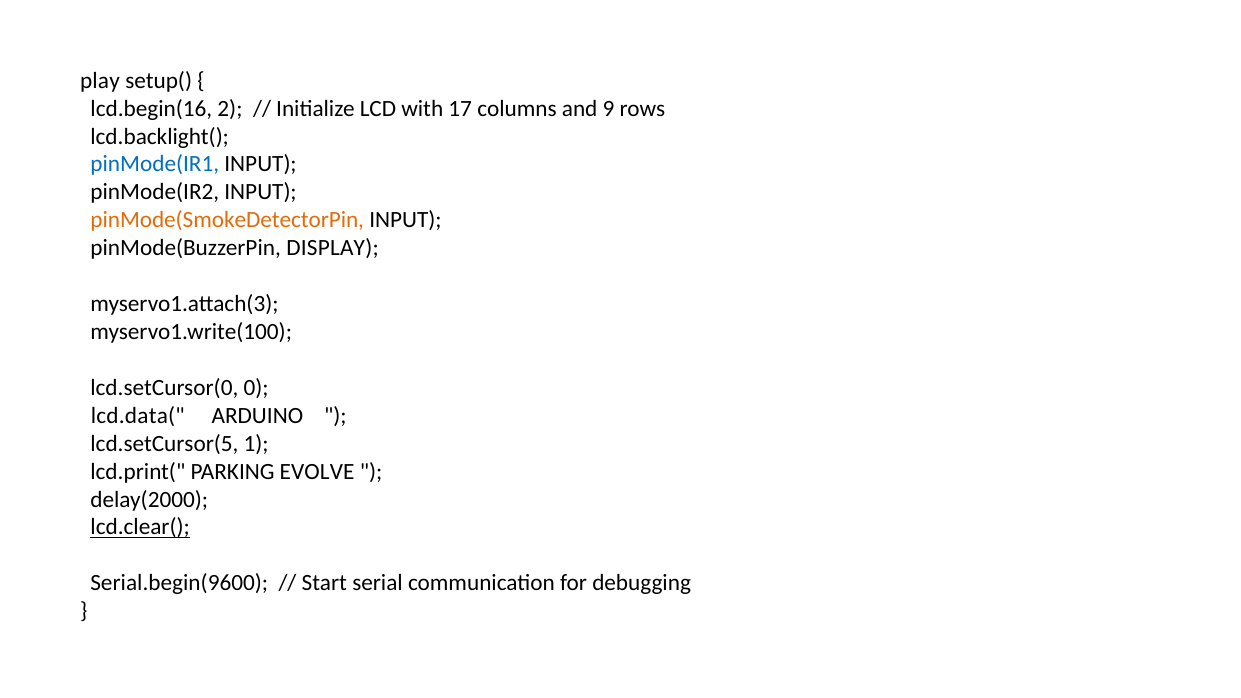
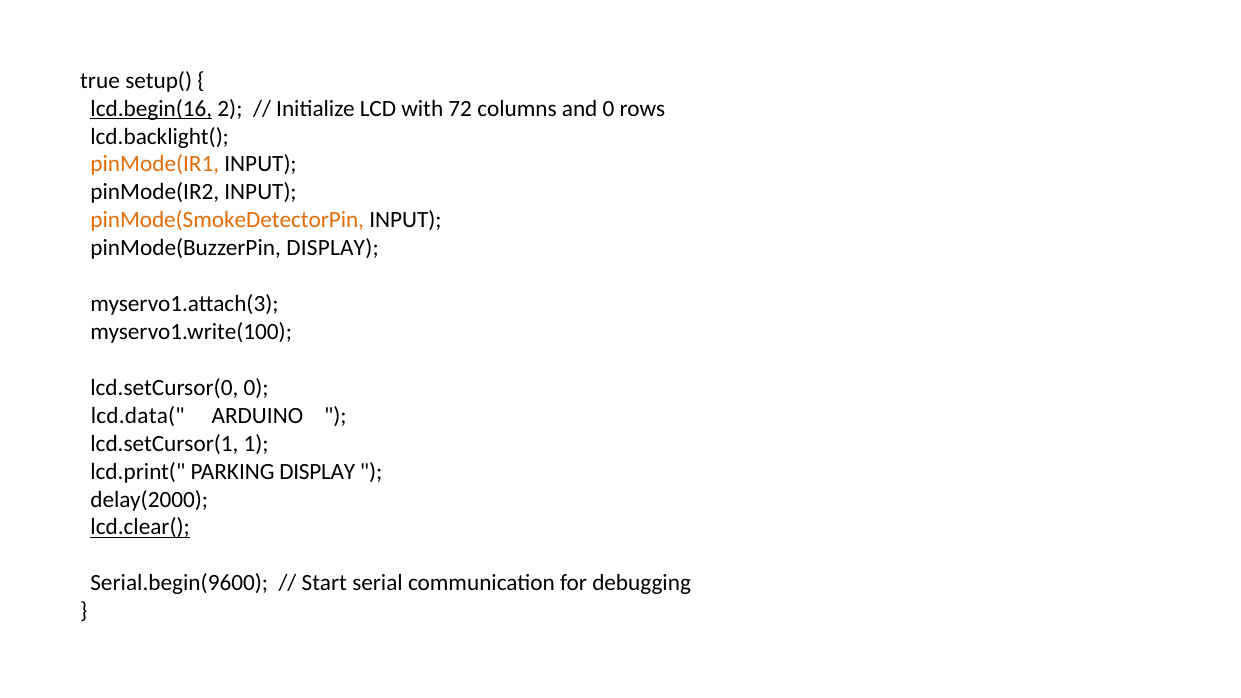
play: play -> true (100, 81)
lcd.begin(16 underline: none -> present (151, 108)
17: 17 -> 72 (460, 108)
and 9: 9 -> 0 (608, 108)
pinMode(IR1 colour: blue -> orange (155, 164)
lcd.setCursor(5: lcd.setCursor(5 -> lcd.setCursor(1 (164, 444)
PARKING EVOLVE: EVOLVE -> DISPLAY (317, 471)
